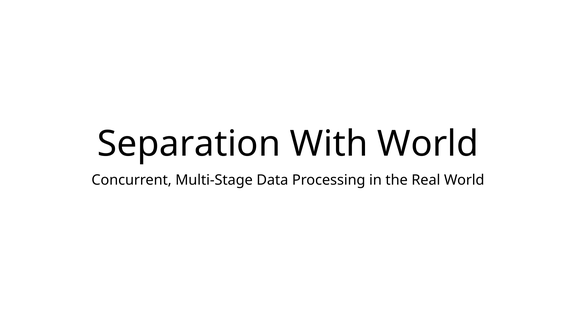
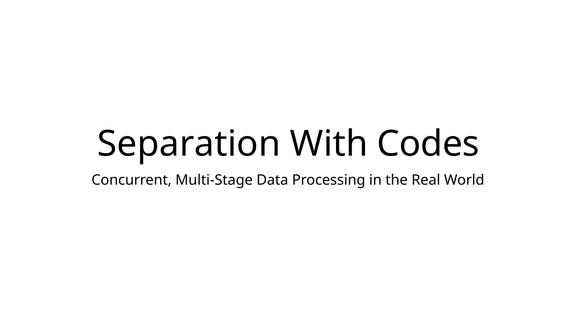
With World: World -> Codes (428, 144)
